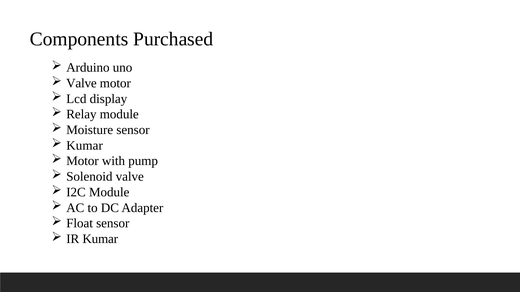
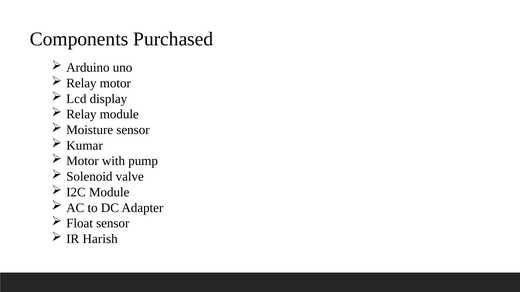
Valve: Valve -> Relay (81, 83)
IR Kumar: Kumar -> Harish (100, 239)
